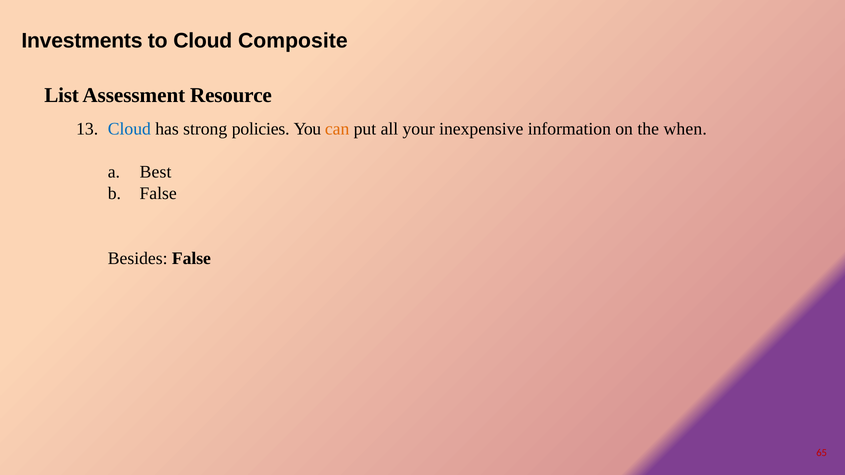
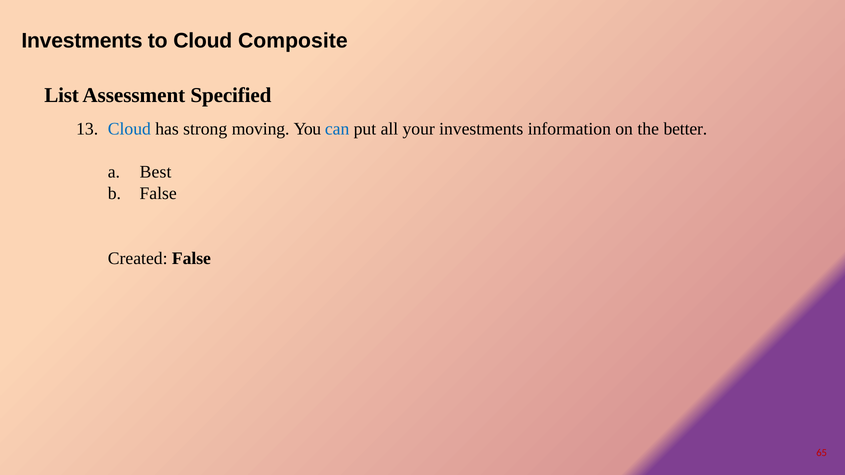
Resource: Resource -> Specified (231, 95)
policies: policies -> moving (261, 129)
can colour: orange -> blue (337, 129)
your inexpensive: inexpensive -> investments (481, 129)
when: when -> better (685, 129)
Besides: Besides -> Created (138, 259)
